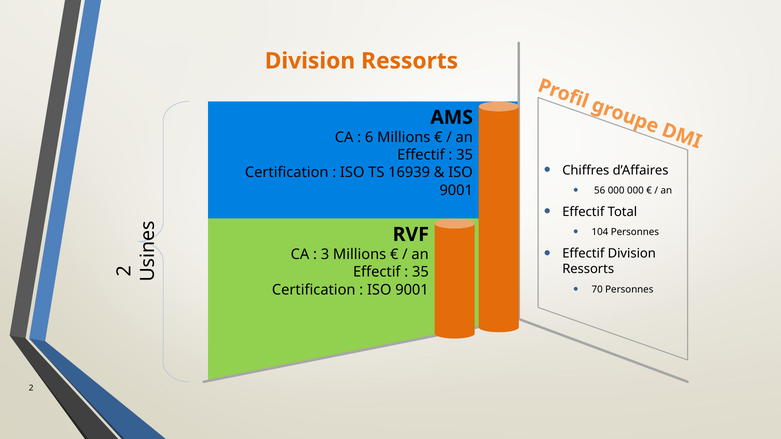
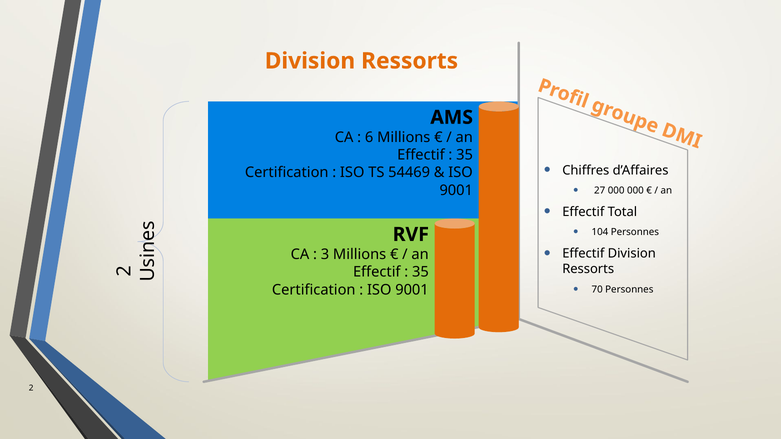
16939: 16939 -> 54469 (409, 173)
56: 56 -> 27 (600, 191)
